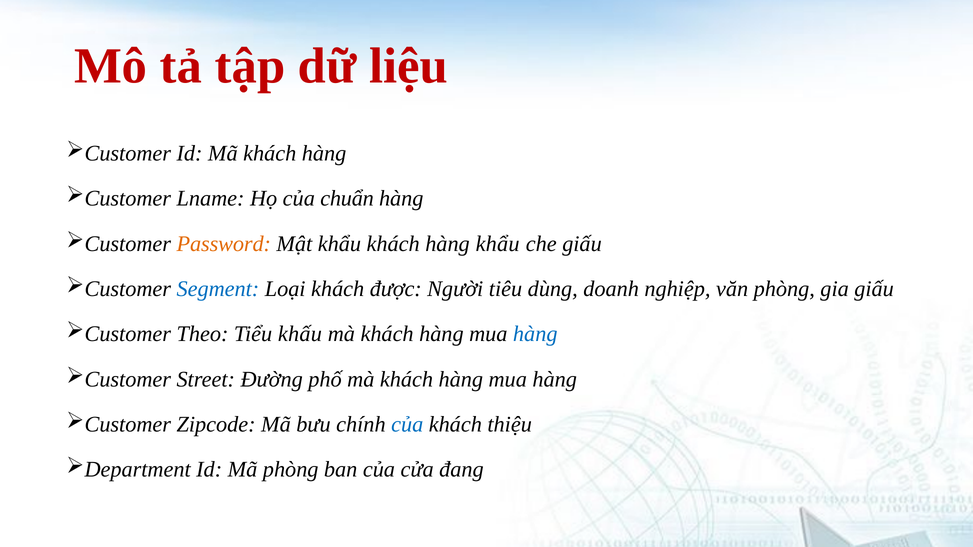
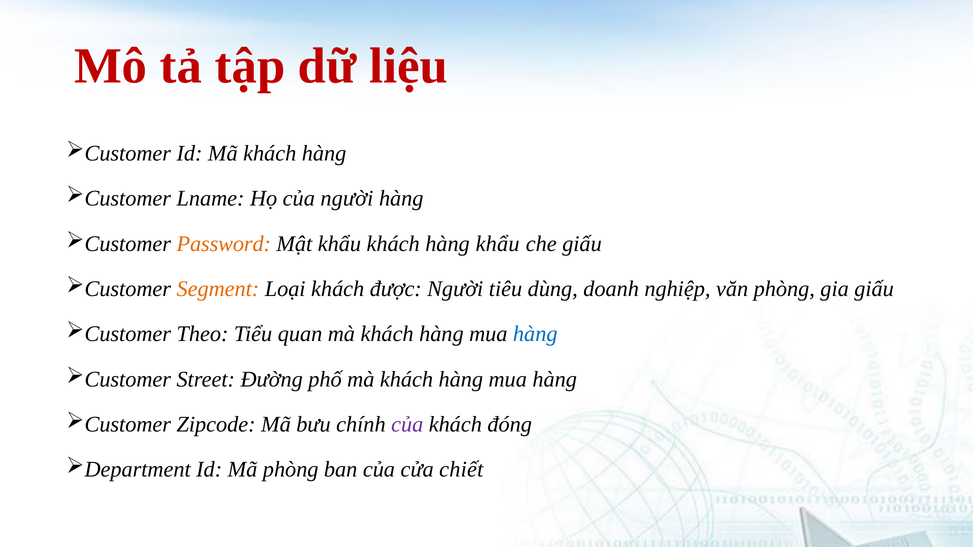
của chuẩn: chuẩn -> người (347, 199)
Segment colour: blue -> orange (218, 289)
khấu: khấu -> quan (300, 334)
của colour: blue -> purple (407, 425)
thiệu: thiệu -> đóng (510, 425)
đang: đang -> chiết (461, 470)
